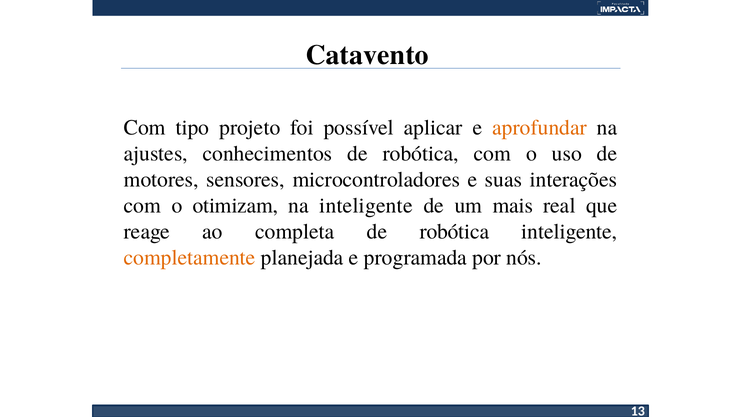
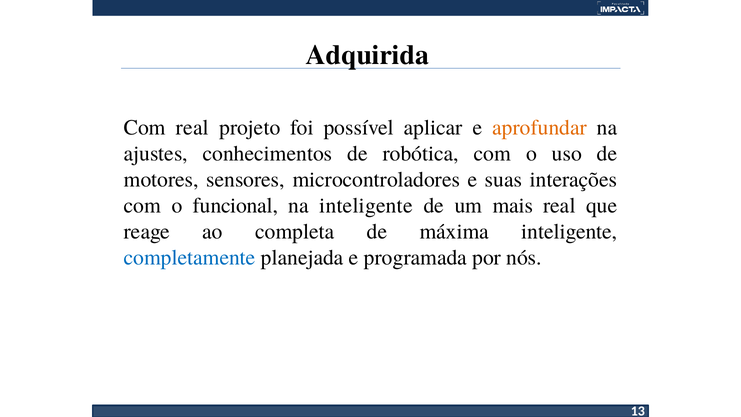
Catavento: Catavento -> Adquirida (367, 55)
Com tipo: tipo -> real (192, 128)
otimizam: otimizam -> funcional (235, 206)
robótica: robótica -> máxima (454, 231)
completamente colour: orange -> blue (190, 257)
